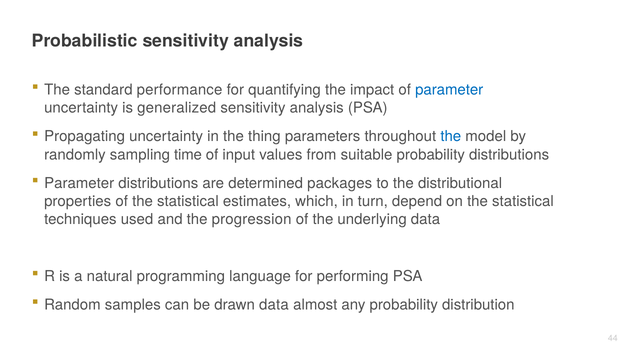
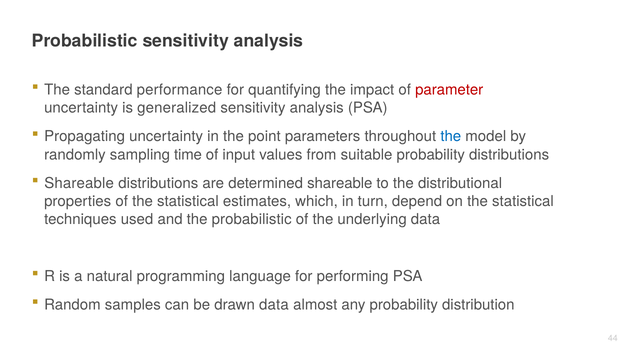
parameter colour: blue -> red (449, 90)
thing: thing -> point (264, 137)
Parameter: Parameter -> Shareable (79, 183)
determined packages: packages -> shareable (340, 183)
the progression: progression -> probabilistic (252, 219)
